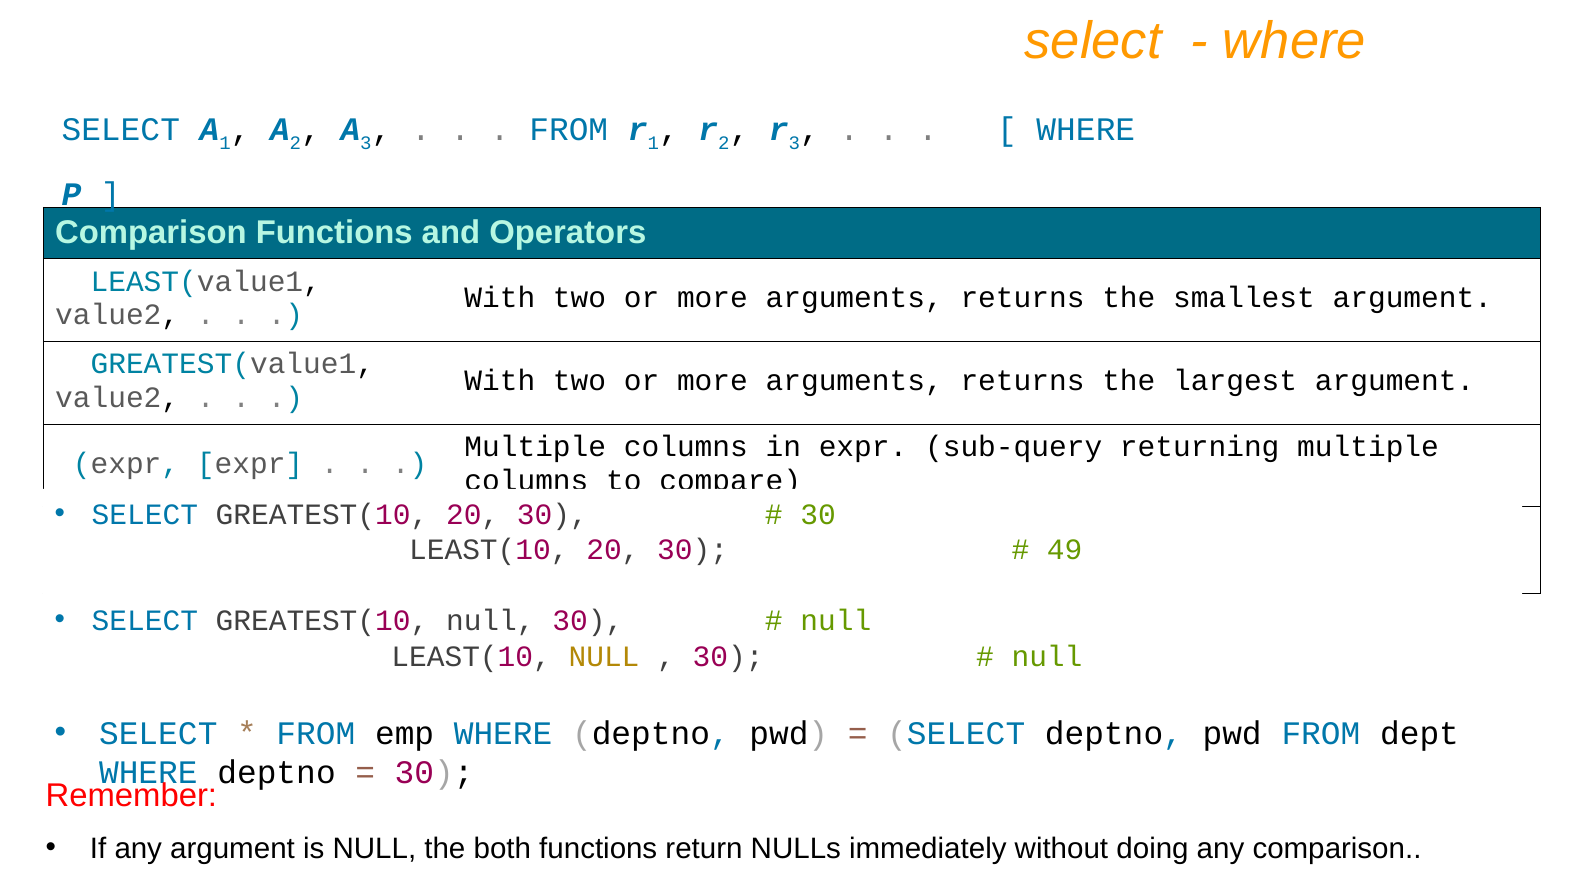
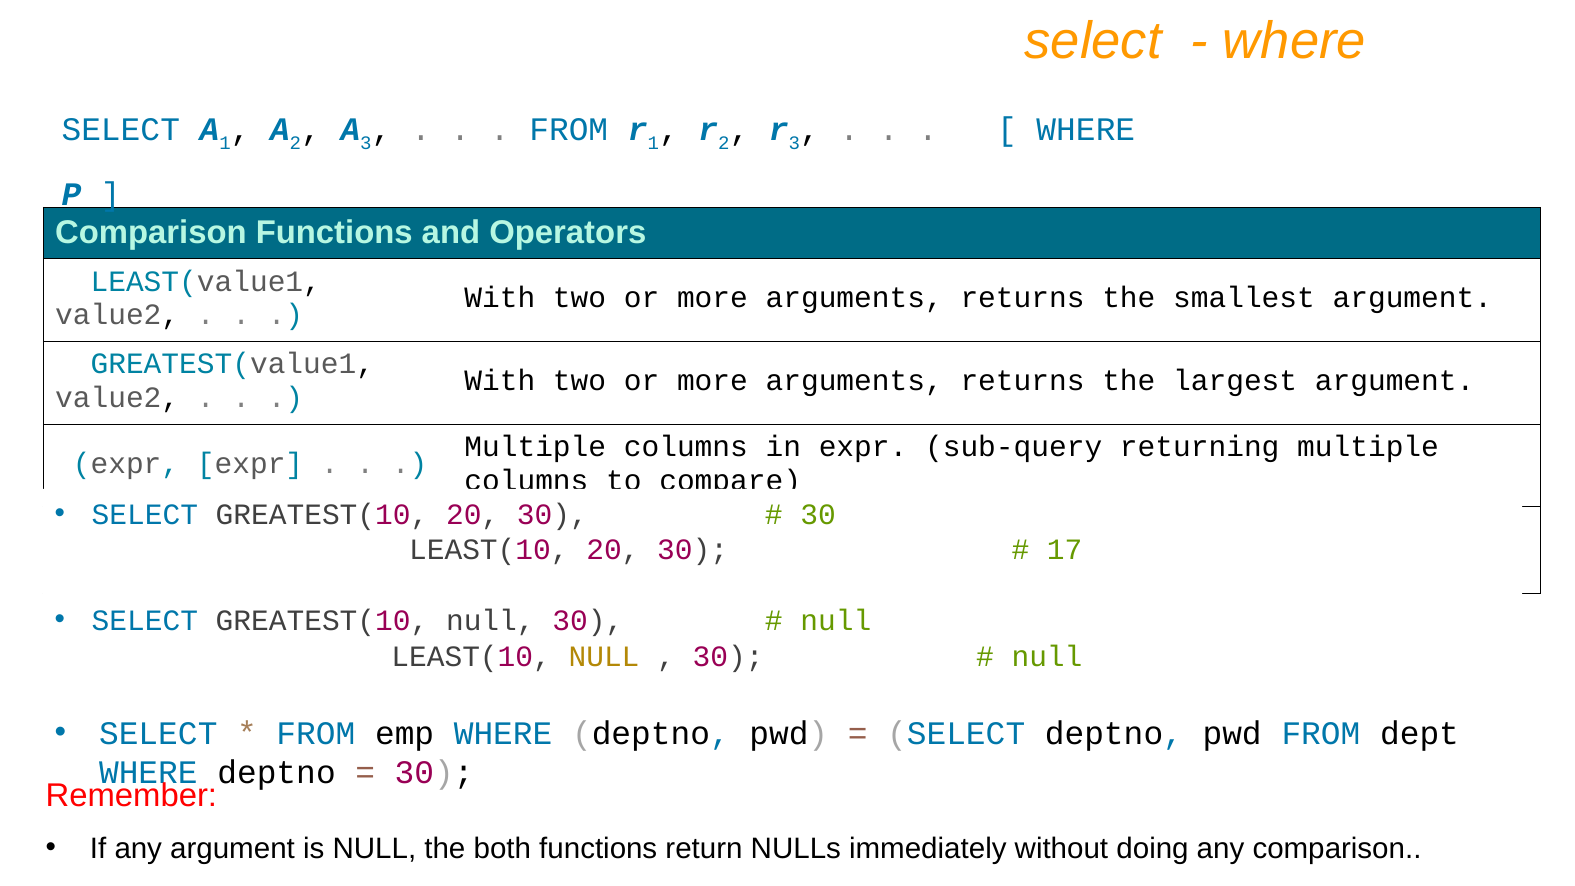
49: 49 -> 17 (1065, 550)
